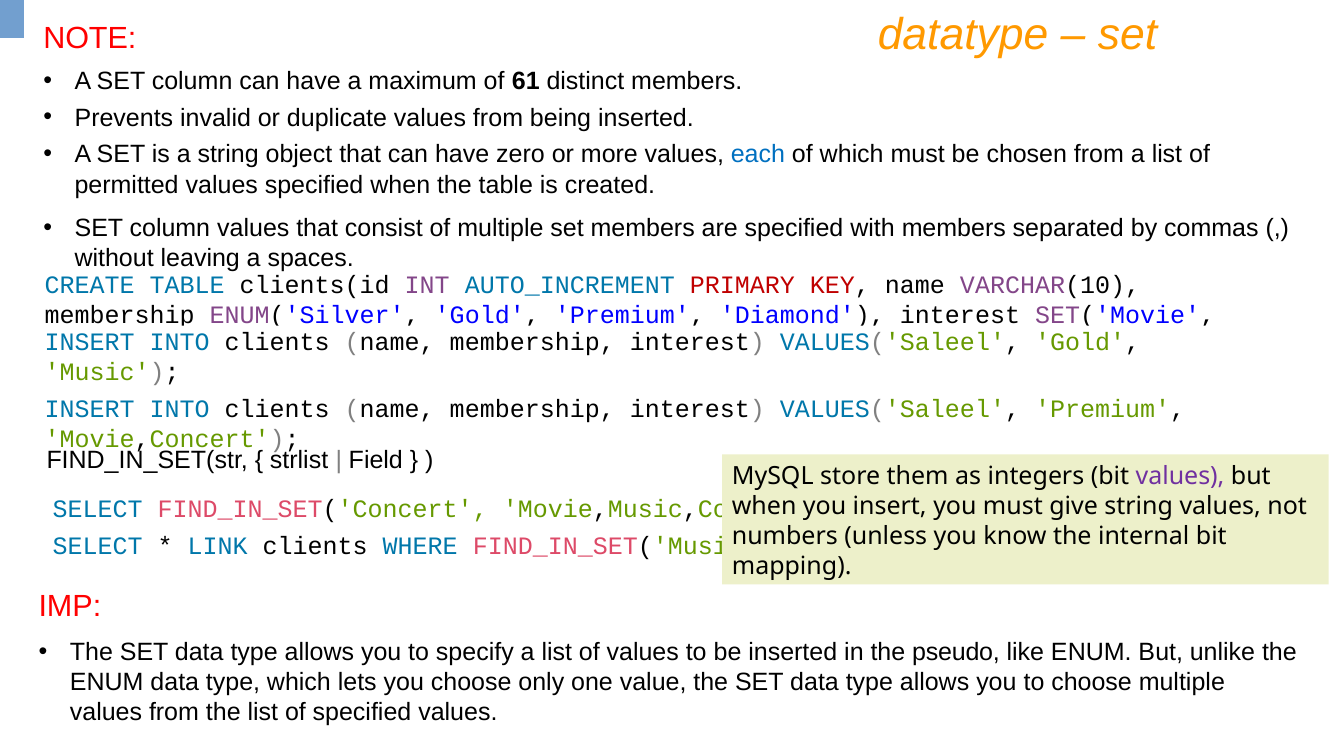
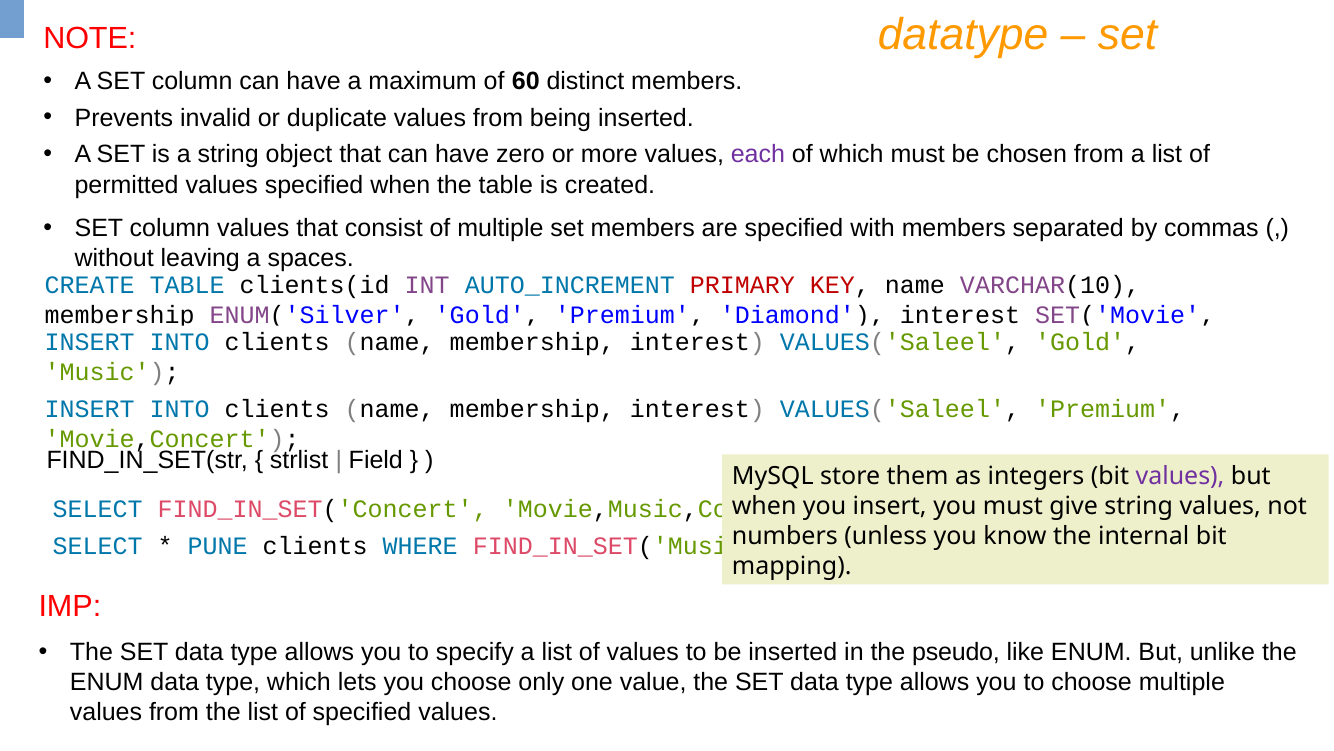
61: 61 -> 60 (526, 81)
each colour: blue -> purple (758, 155)
LINK: LINK -> PUNE (218, 546)
